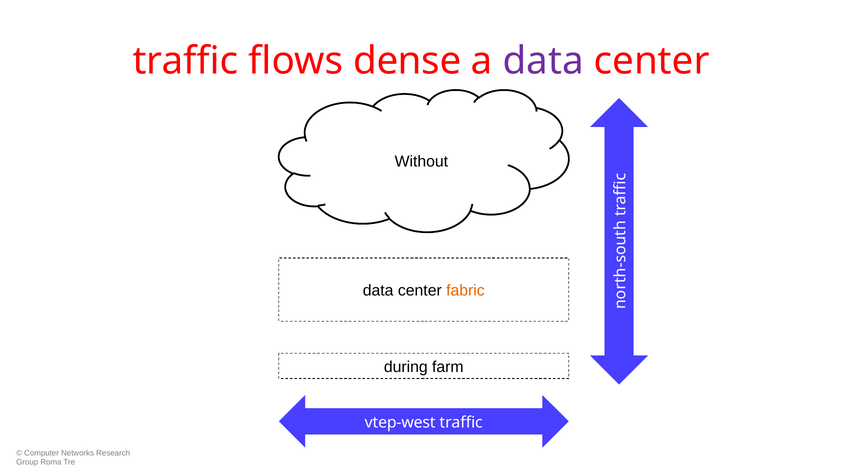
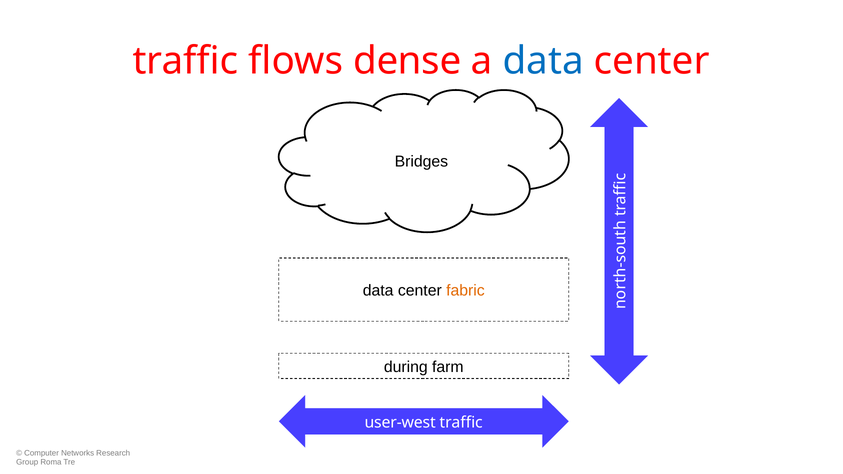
data colour: purple -> blue (543, 61)
Without: Without -> Bridges (421, 162)
vtep-west: vtep-west -> user-west (400, 423)
